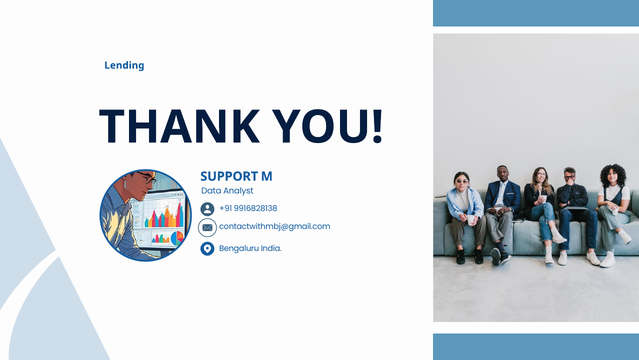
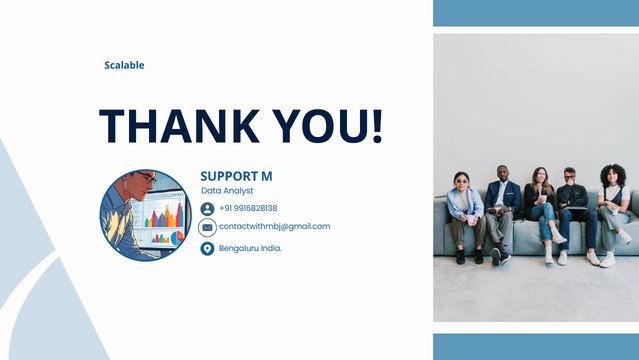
Lending: Lending -> Scalable (124, 65)
